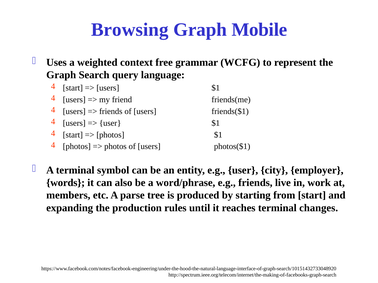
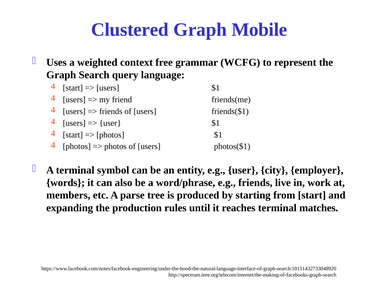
Browsing: Browsing -> Clustered (130, 30)
changes: changes -> matches (319, 208)
